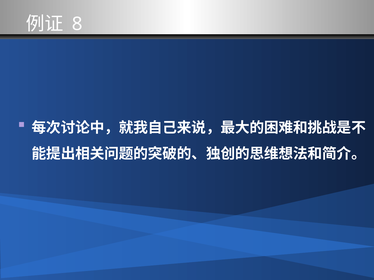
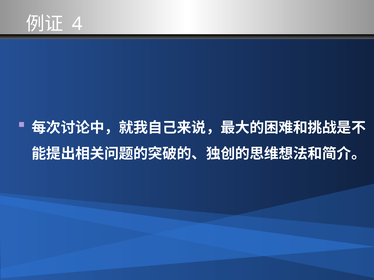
8: 8 -> 4 (77, 24)
